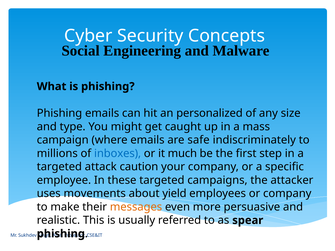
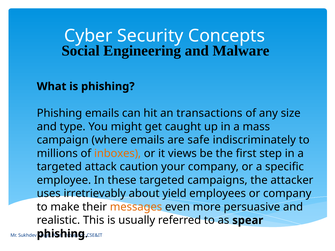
personalized: personalized -> transactions (209, 113)
inboxes colour: blue -> orange (118, 154)
much: much -> views (182, 154)
movements: movements -> irretrievably (95, 194)
